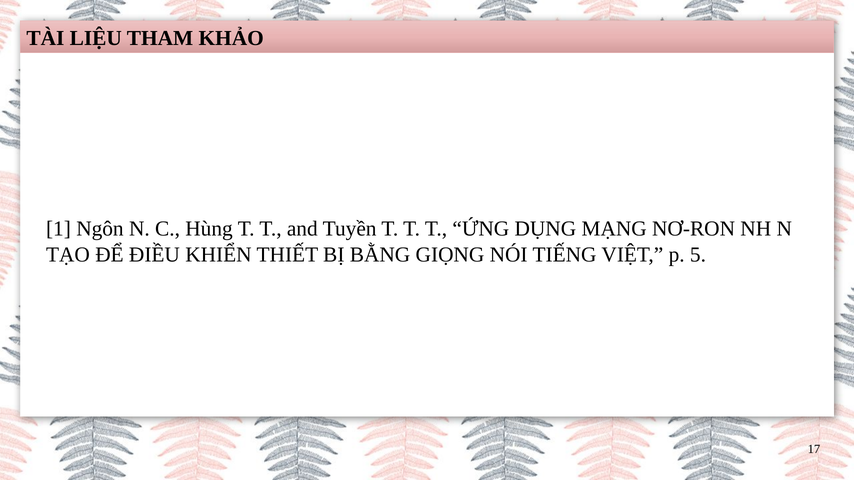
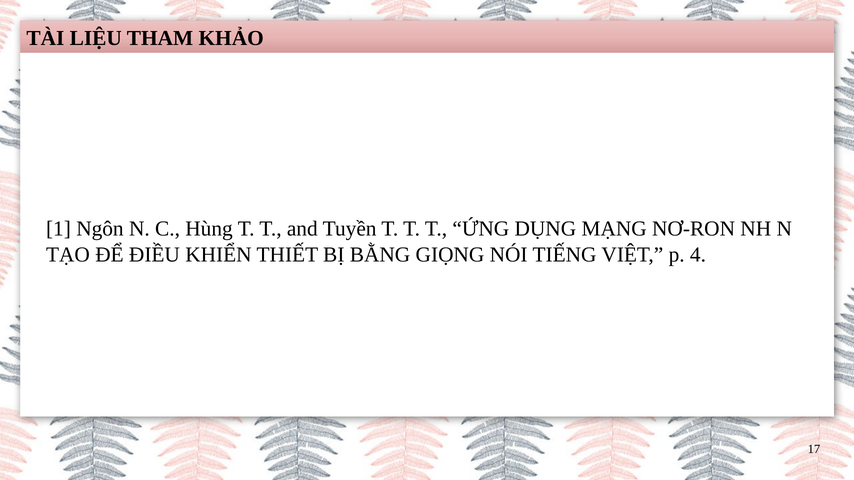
5: 5 -> 4 (698, 255)
